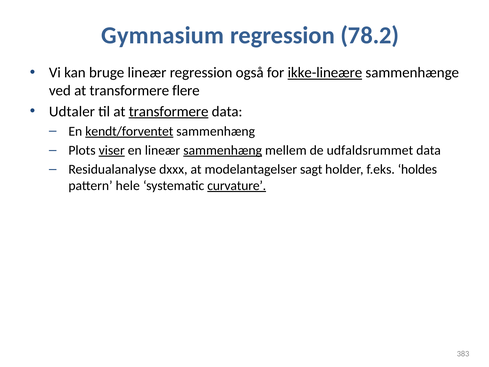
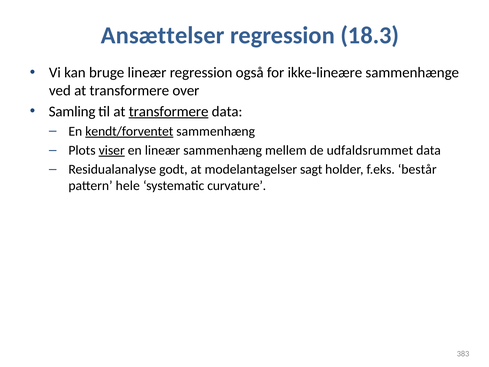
Gymnasium: Gymnasium -> Ansættelser (163, 35)
78.2: 78.2 -> 18.3 (370, 35)
ikke-lineære underline: present -> none (325, 73)
flere: flere -> over (186, 91)
Udtaler: Udtaler -> Samling (72, 111)
sammenhæng underline: present -> none (223, 150)
dxxx: dxxx -> godt (173, 169)
holdes: holdes -> består (417, 169)
curvature underline: present -> none (237, 186)
